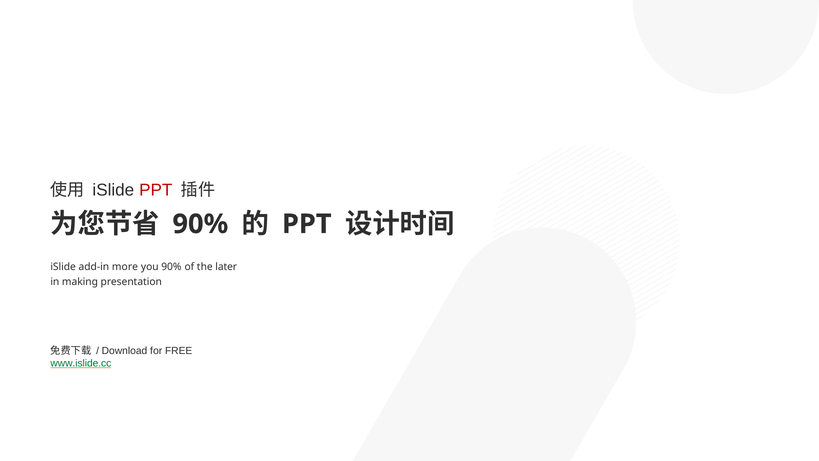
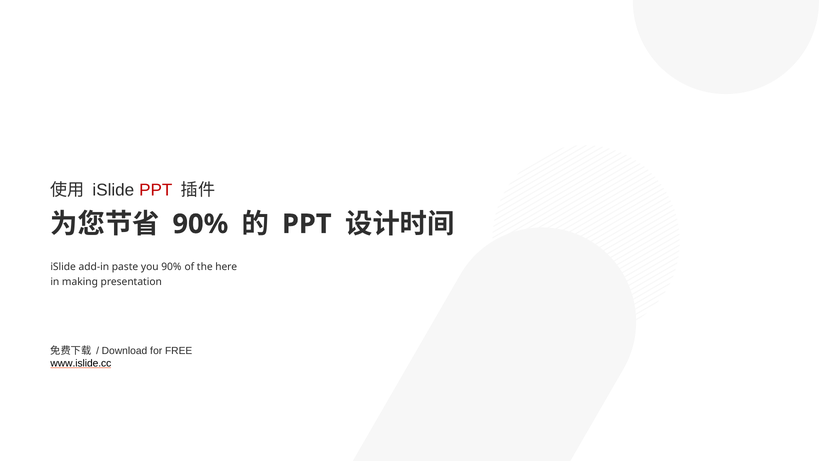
more: more -> paste (125, 267)
later: later -> here (226, 267)
www.islide.cc colour: green -> black (81, 363)
